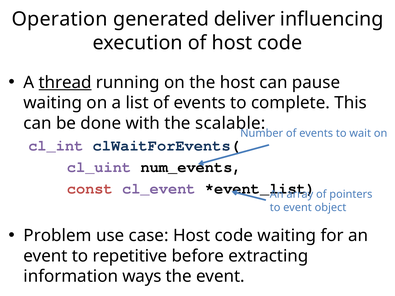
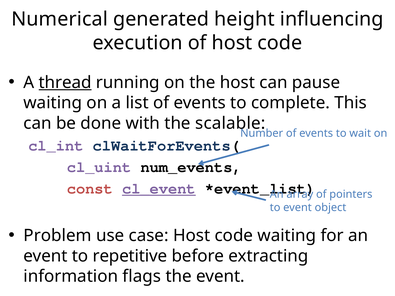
Operation: Operation -> Numerical (60, 19)
deliver: deliver -> height (244, 19)
cl_event underline: none -> present (159, 189)
ways: ways -> flags (142, 277)
